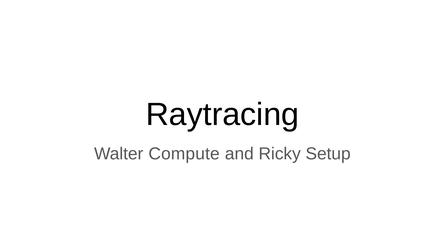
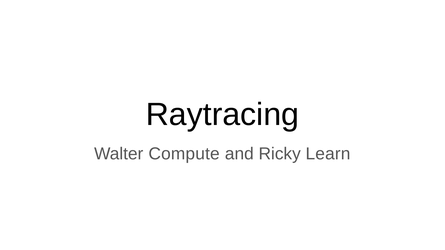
Setup: Setup -> Learn (328, 154)
